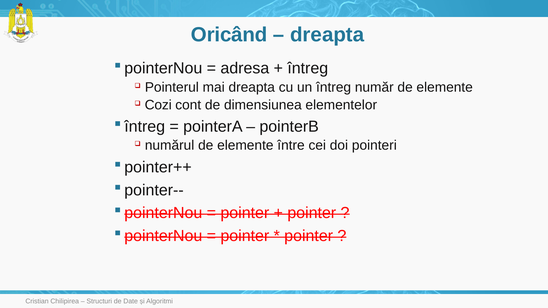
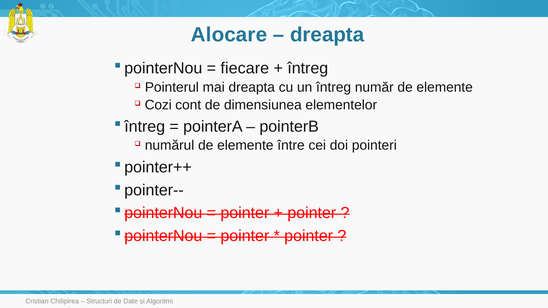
Oricând: Oricând -> Alocare (229, 35)
adresa: adresa -> fiecare (245, 68)
